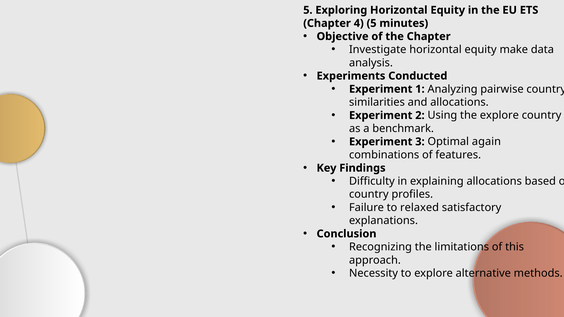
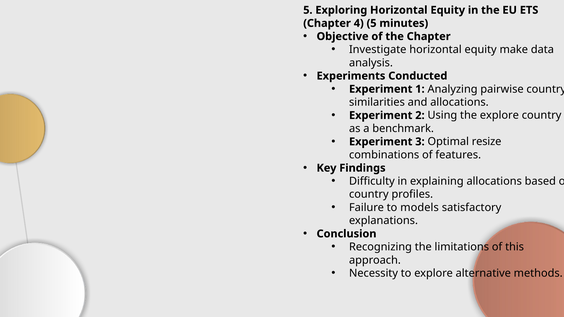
again: again -> resize (487, 142)
relaxed: relaxed -> models (420, 208)
